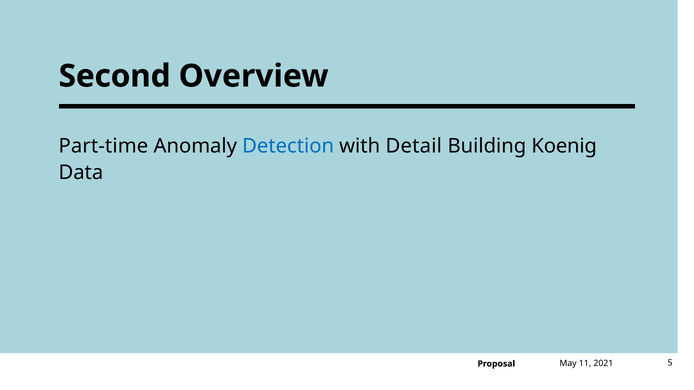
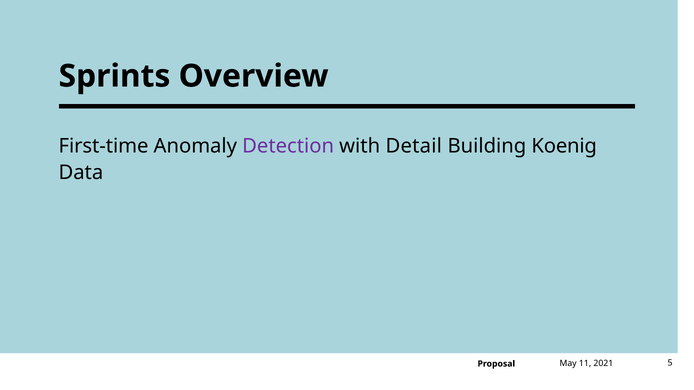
Second: Second -> Sprints (114, 76)
Part-time: Part-time -> First-time (104, 146)
Detection colour: blue -> purple (288, 146)
